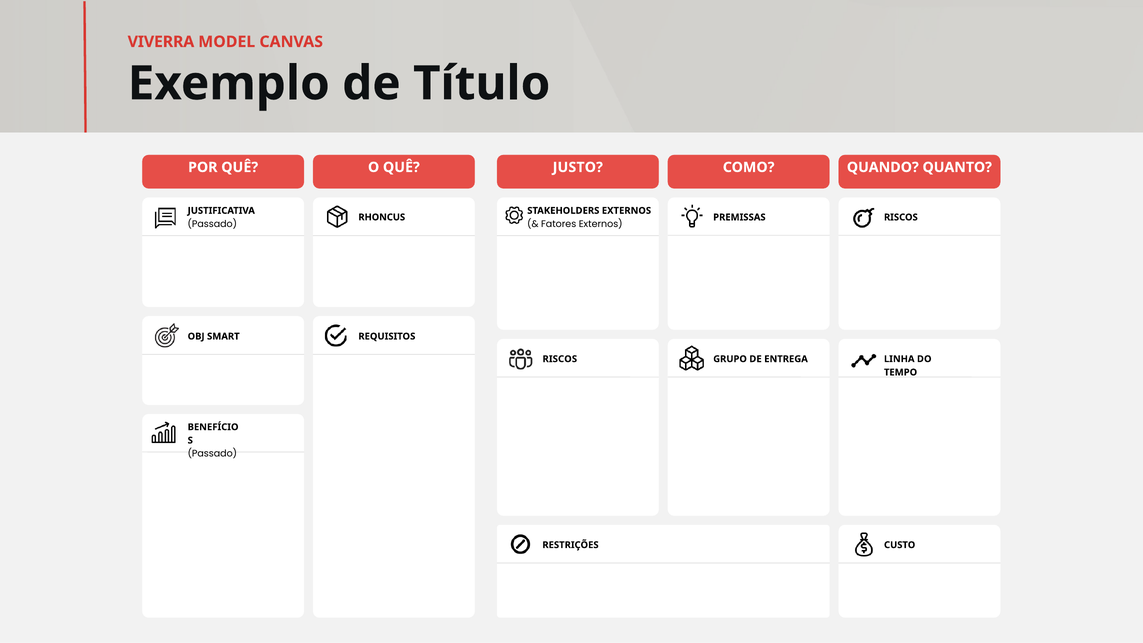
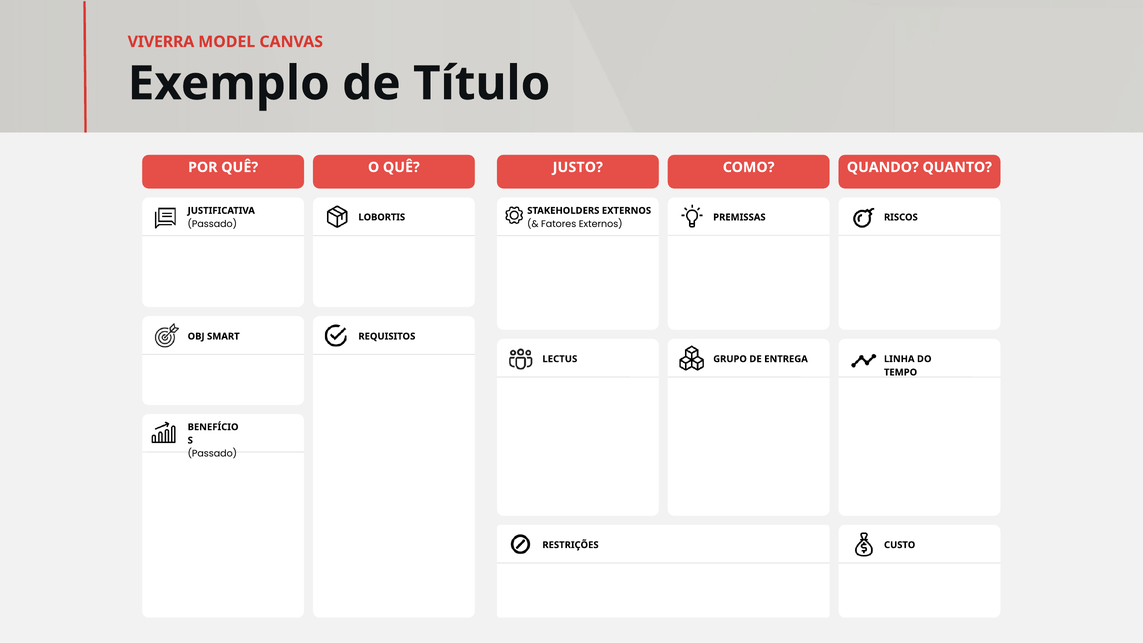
RHONCUS: RHONCUS -> LOBORTIS (382, 217)
RISCOS: RISCOS -> LECTUS (560, 359)
